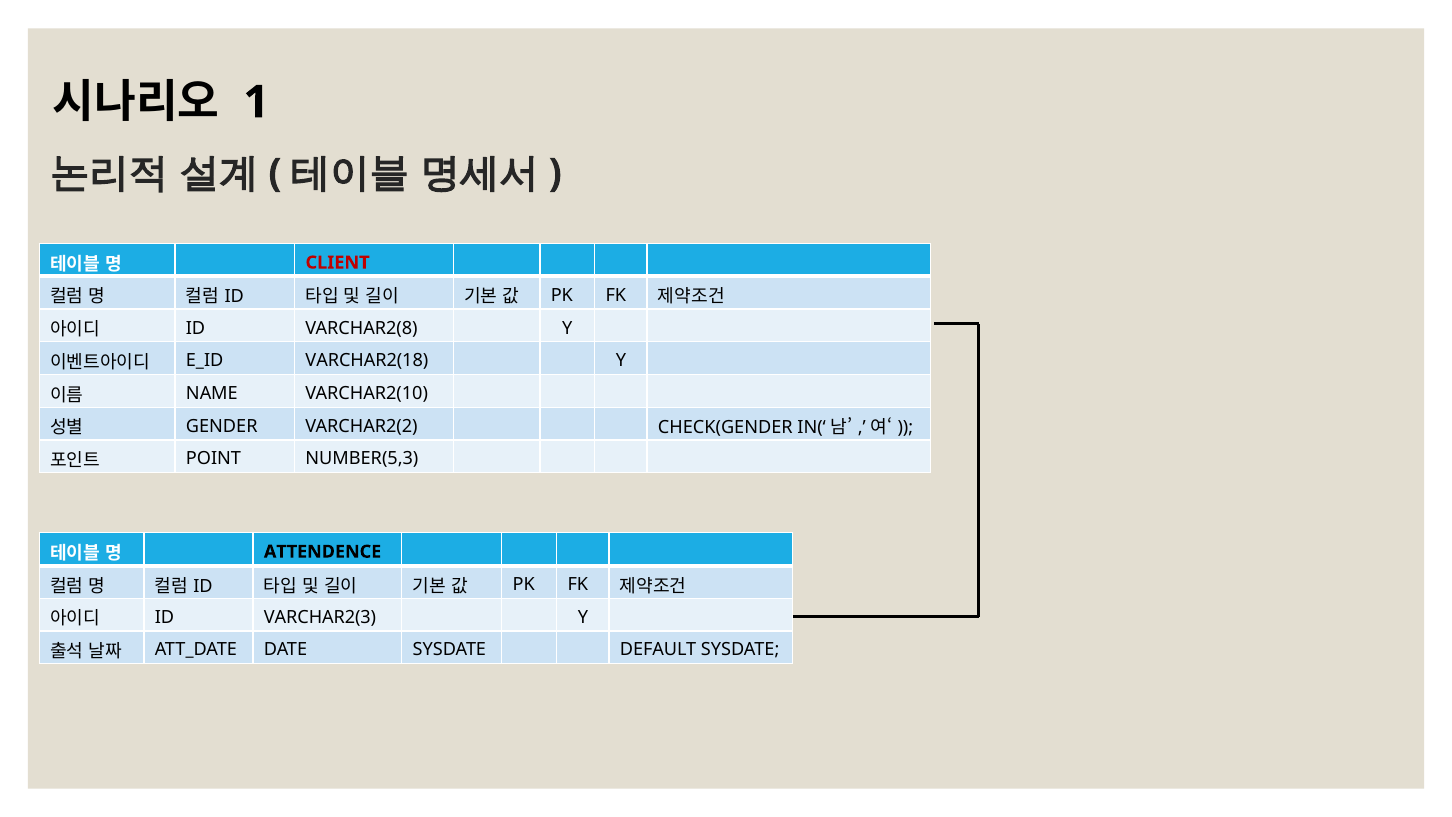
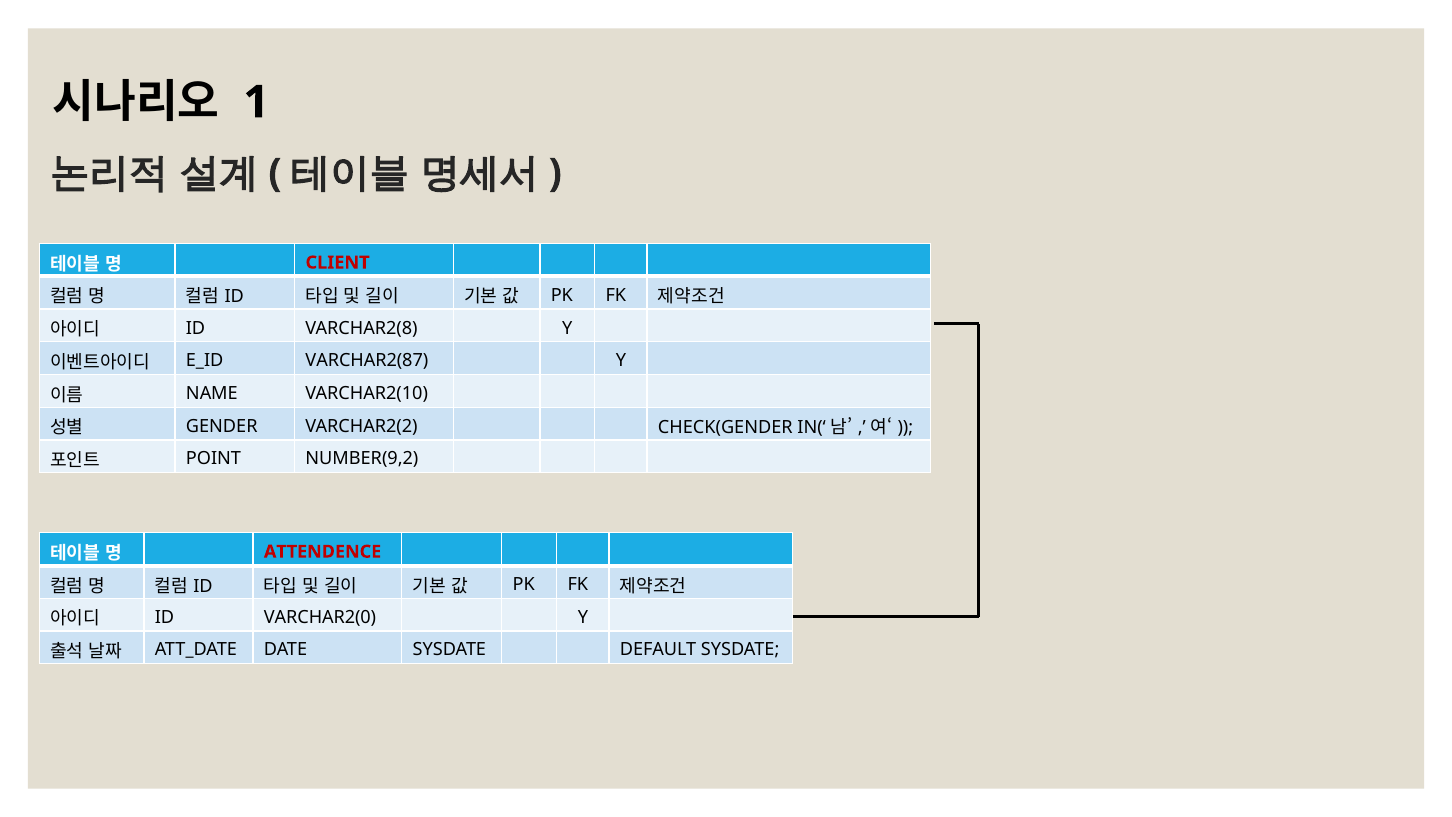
VARCHAR2(18: VARCHAR2(18 -> VARCHAR2(87 (367, 361)
NUMBER(5,3: NUMBER(5,3 -> NUMBER(9,2 (362, 459)
ATTENDENCE colour: black -> red (323, 552)
VARCHAR2(3: VARCHAR2(3 -> VARCHAR2(0 (320, 617)
